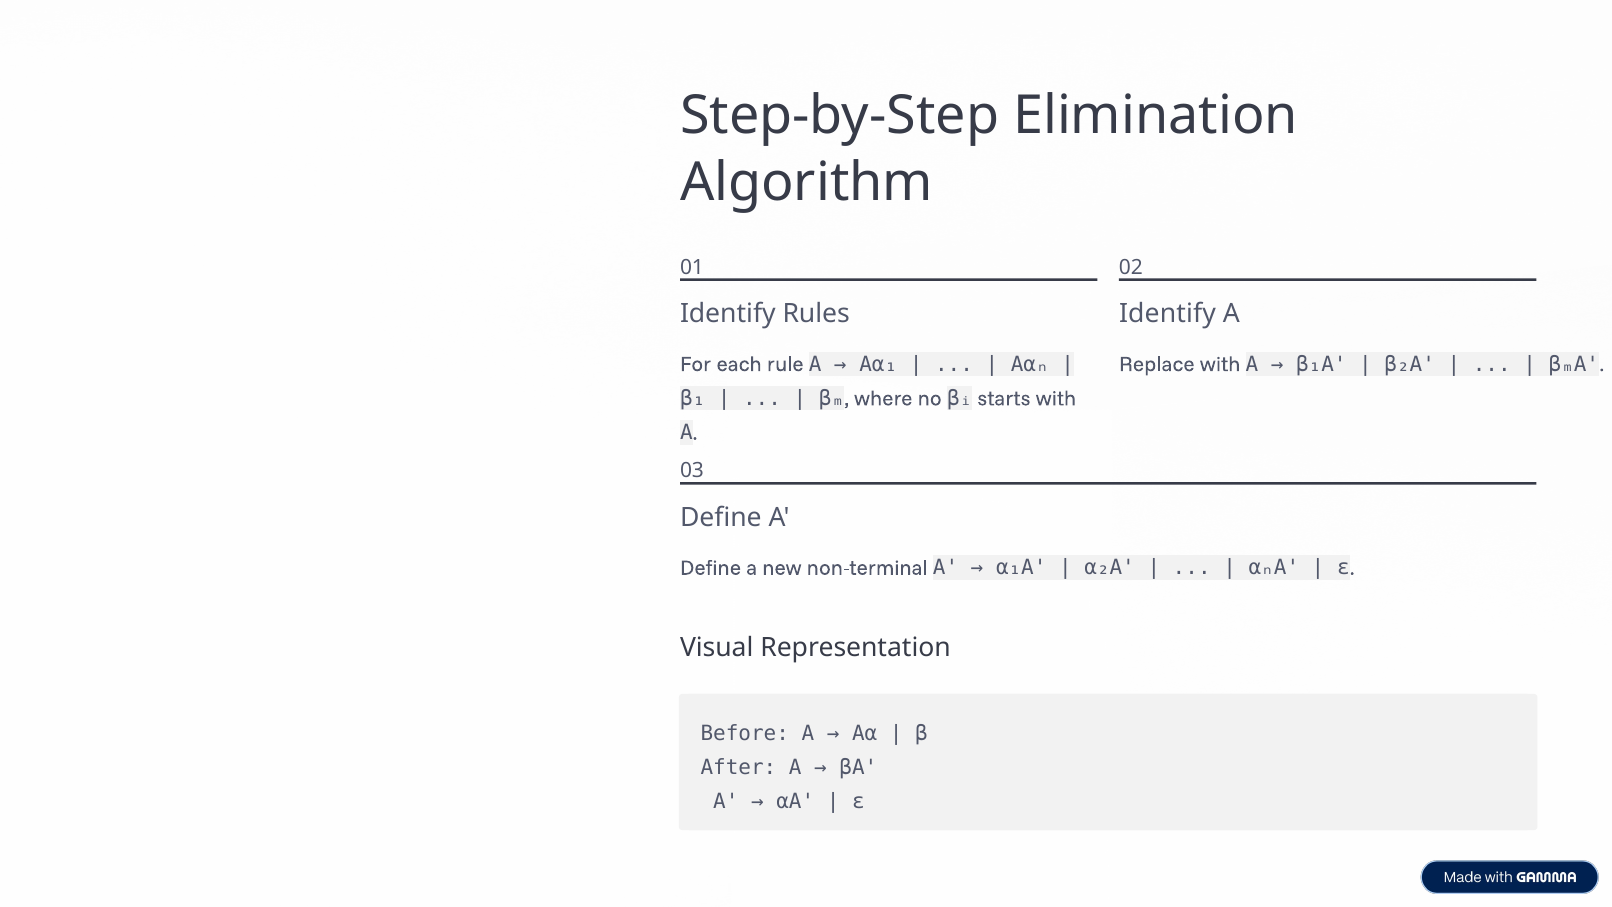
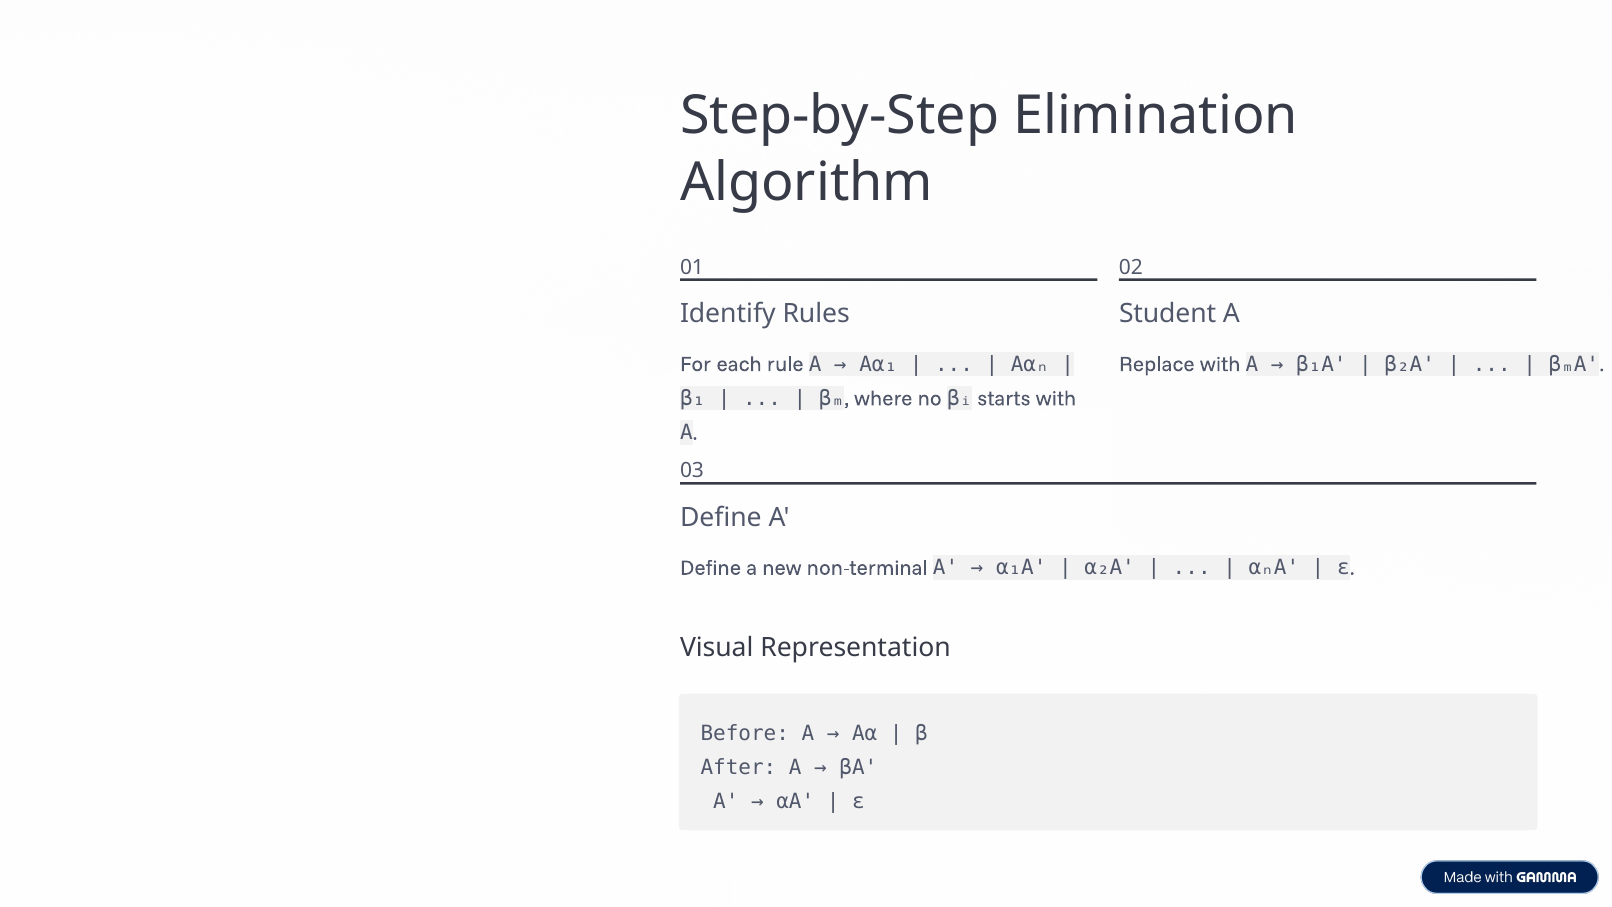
Identify: Identify -> Student (1168, 314)
